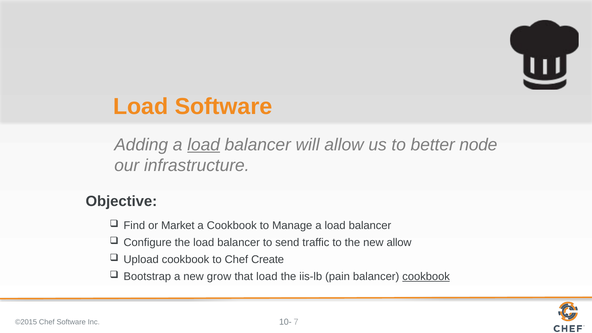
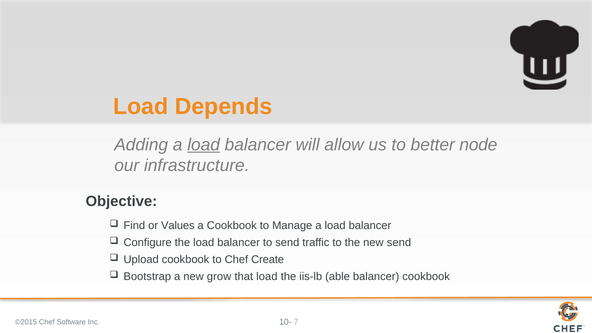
Load Software: Software -> Depends (223, 107)
Market: Market -> Values (178, 226)
new allow: allow -> send (399, 243)
pain: pain -> able (338, 277)
cookbook underline: present -> none (426, 277)
